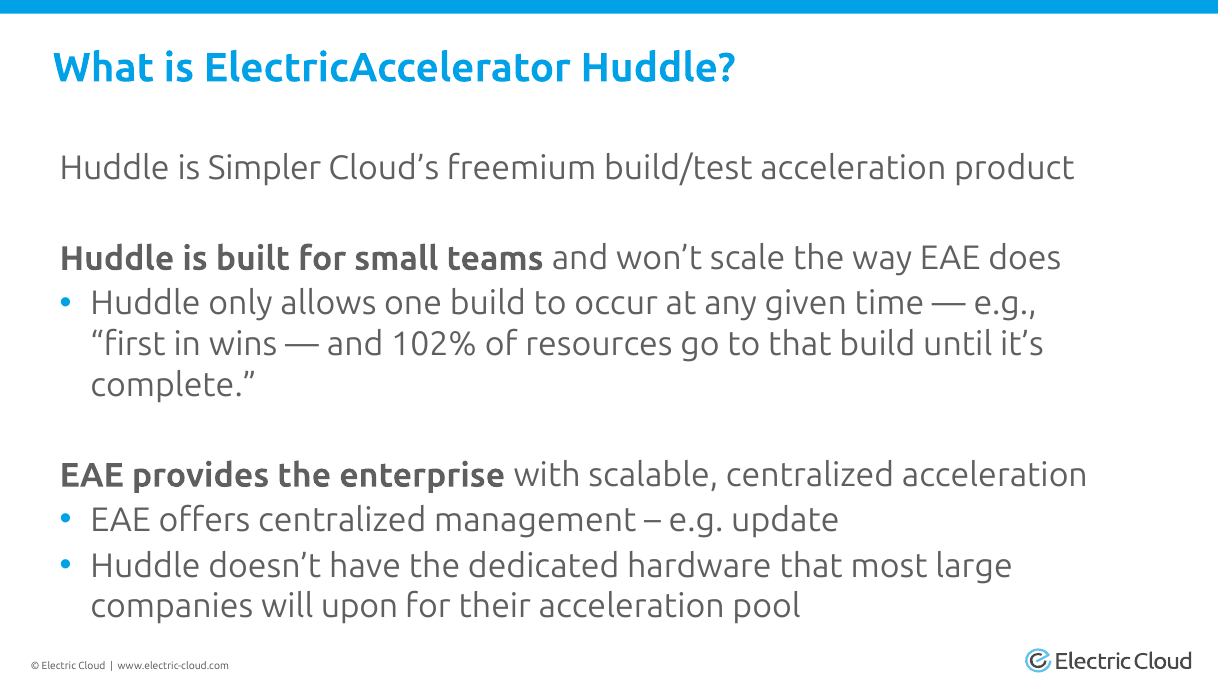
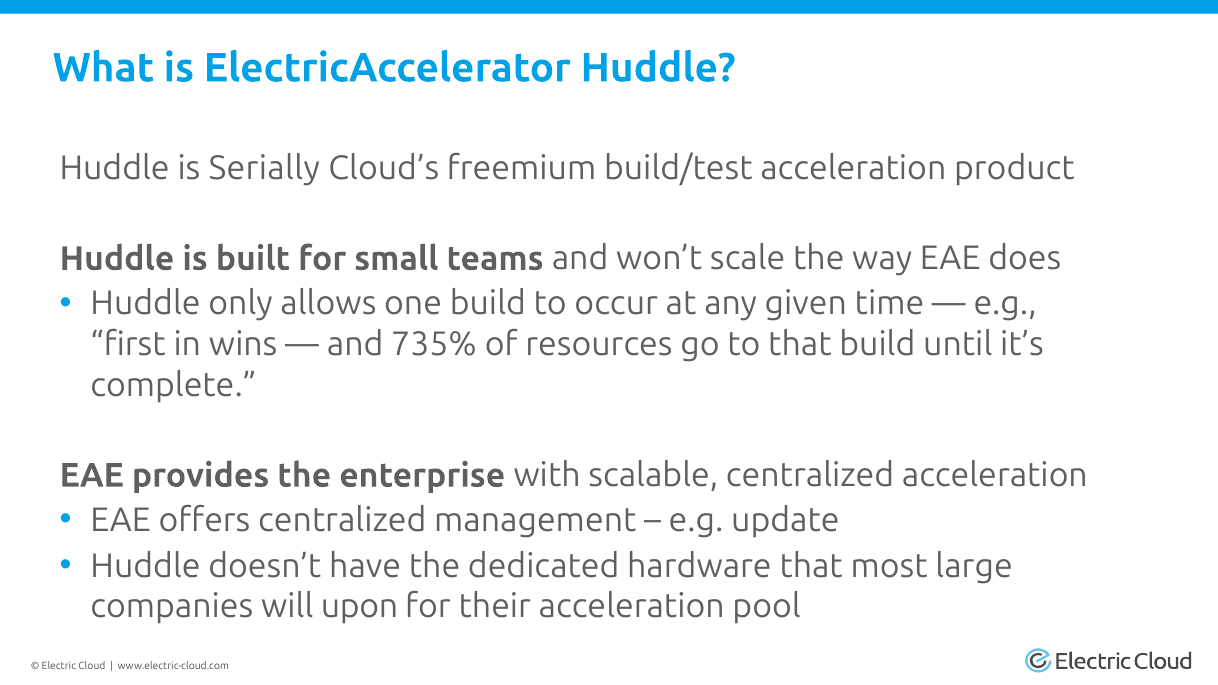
Simpler: Simpler -> Serially (264, 168)
102%: 102% -> 735% (434, 344)
